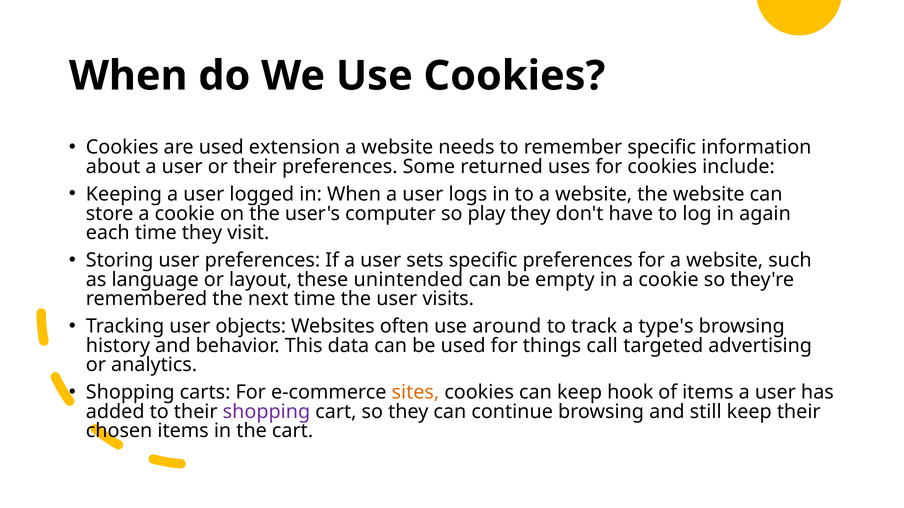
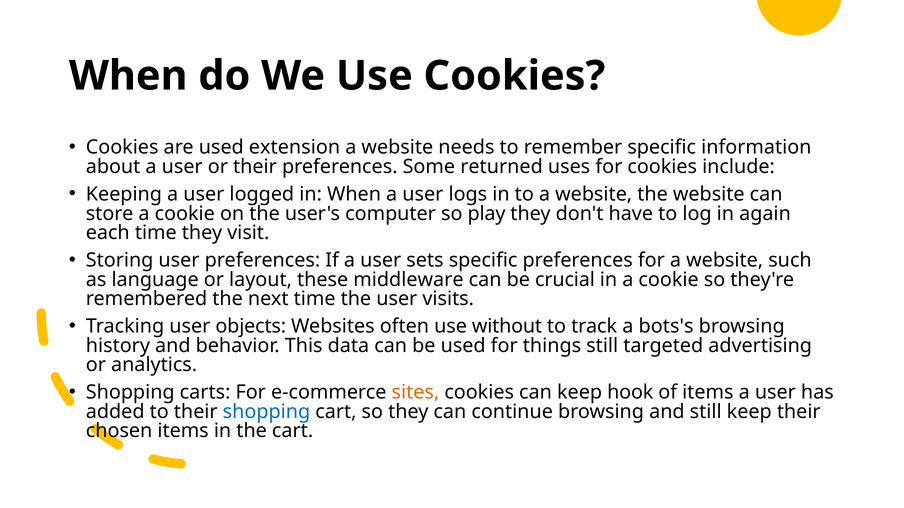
unintended: unintended -> middleware (408, 280)
empty: empty -> crucial (565, 280)
around: around -> without (507, 327)
type's: type's -> bots's (666, 327)
things call: call -> still (602, 346)
shopping colour: purple -> blue (266, 412)
